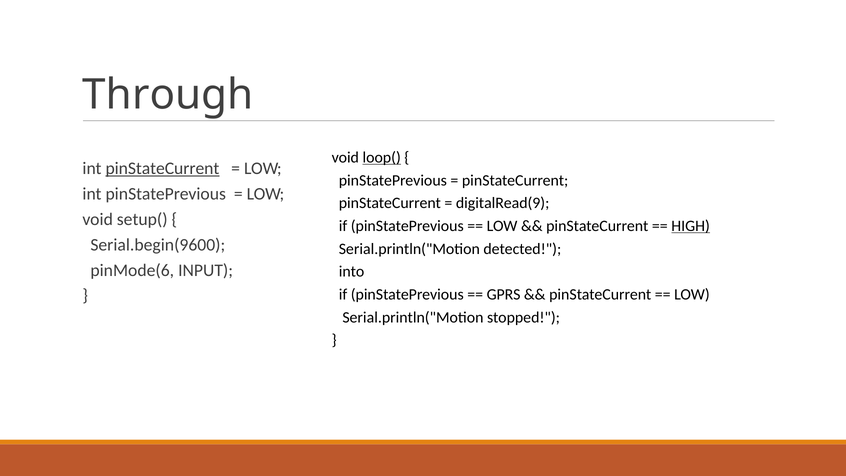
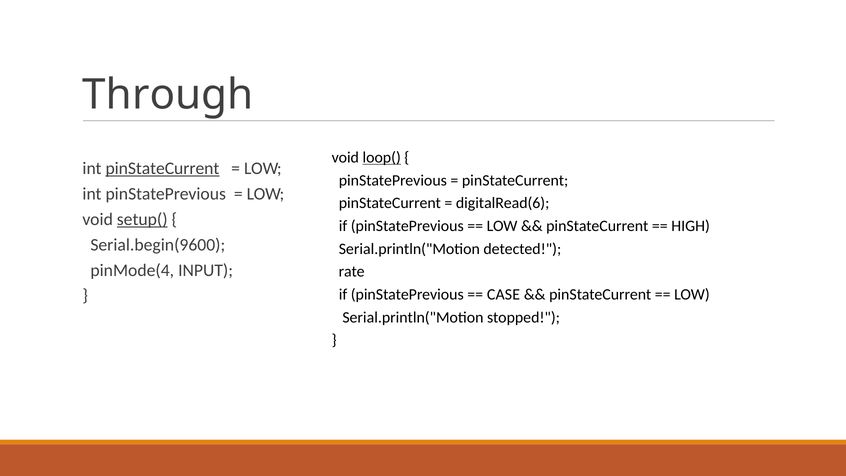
digitalRead(9: digitalRead(9 -> digitalRead(6 (503, 203)
setup( underline: none -> present (142, 219)
HIGH underline: present -> none (691, 226)
pinMode(6: pinMode(6 -> pinMode(4 (132, 270)
into: into -> rate (352, 272)
GPRS: GPRS -> CASE (503, 294)
